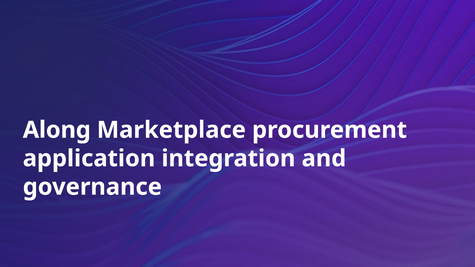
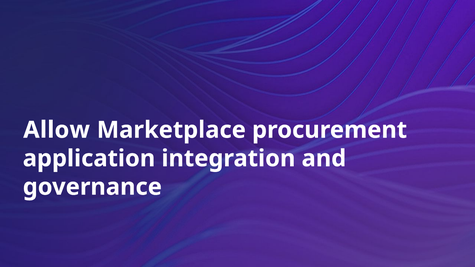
Along: Along -> Allow (57, 130)
